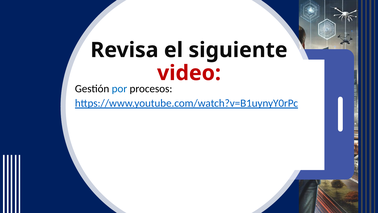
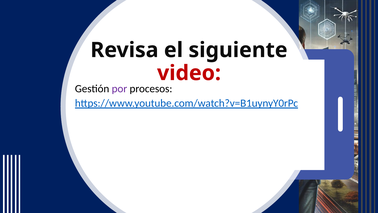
por colour: blue -> purple (119, 89)
